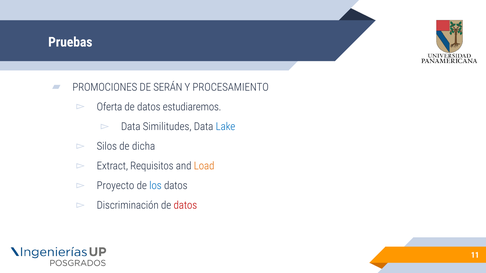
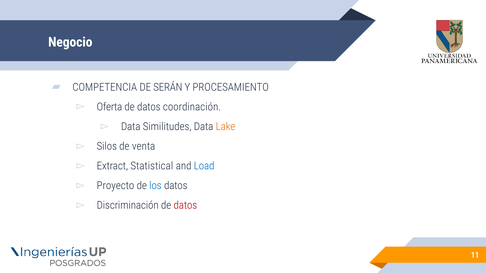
Pruebas: Pruebas -> Negocio (70, 42)
PROMOCIONES: PROMOCIONES -> COMPETENCIA (105, 87)
estudiaremos: estudiaremos -> coordinación (192, 107)
Lake colour: blue -> orange (226, 127)
dicha: dicha -> venta (144, 146)
Requisitos: Requisitos -> Statistical (152, 166)
Load colour: orange -> blue (204, 166)
